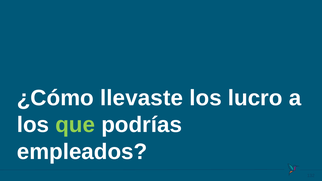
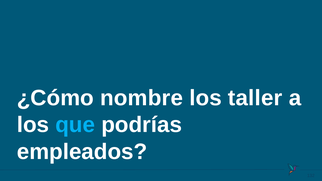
llevaste: llevaste -> nombre (142, 98)
lucro: lucro -> taller (255, 98)
que colour: light green -> light blue (75, 125)
